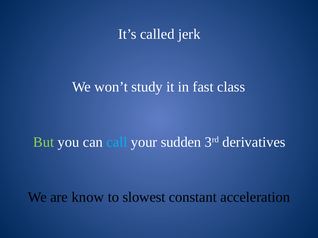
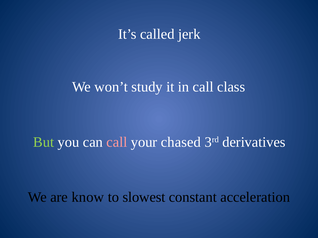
in fast: fast -> call (203, 87)
call colour: light blue -> pink (117, 142)
sudden: sudden -> chased (181, 142)
